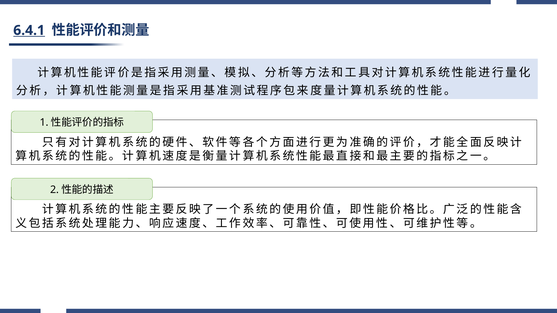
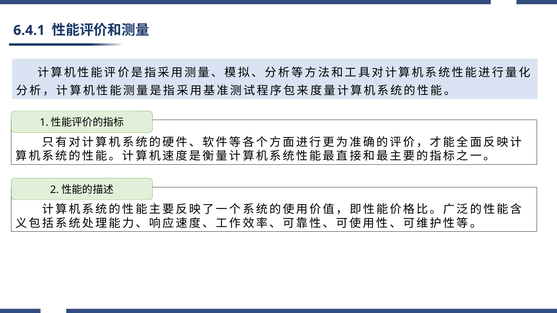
6.4.1 underline: present -> none (29, 30)
